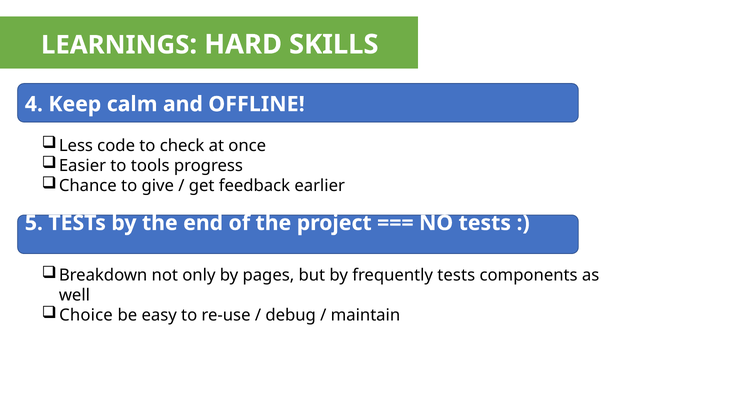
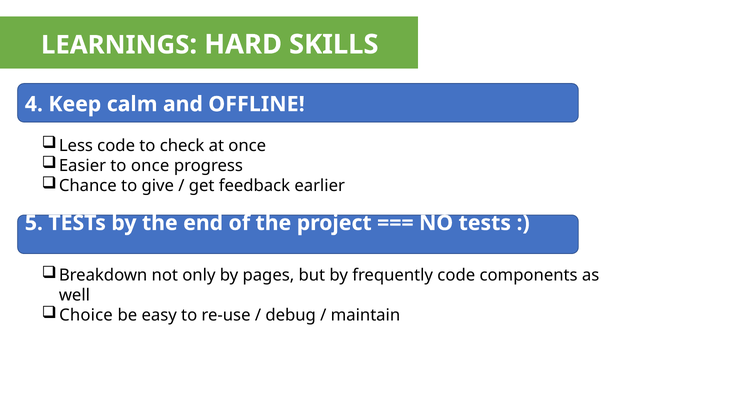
to tools: tools -> once (150, 166)
frequently tests: tests -> code (456, 275)
